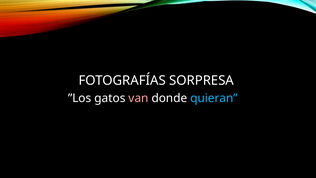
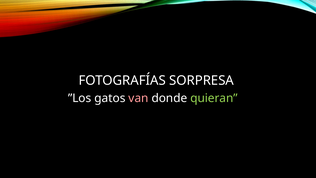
quieran colour: light blue -> light green (214, 98)
